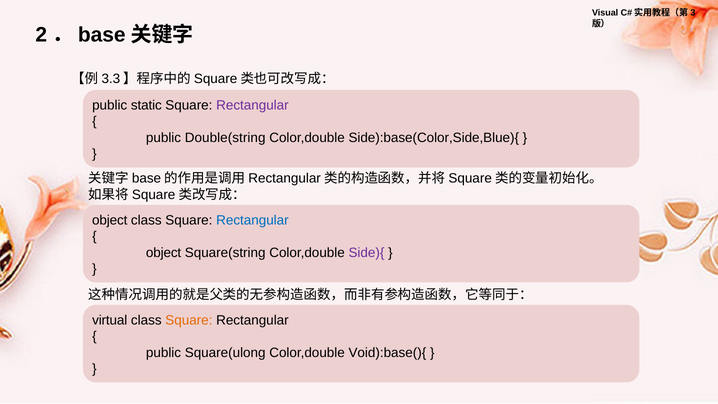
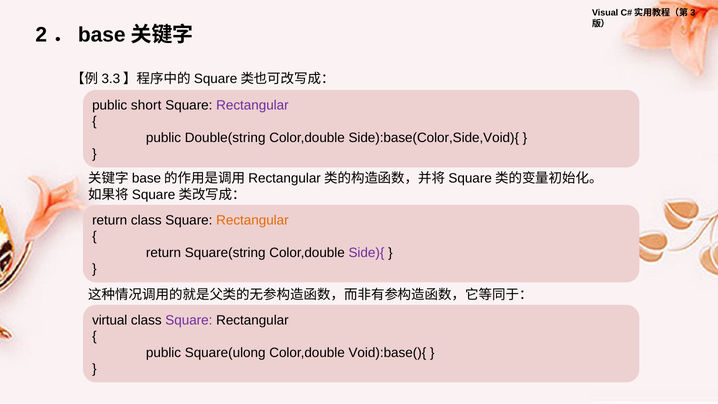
static: static -> short (146, 105)
Side):base(Color,Side,Blue){: Side):base(Color,Side,Blue){ -> Side):base(Color,Side,Void){ (434, 138)
object: object -> return (110, 220)
Rectangular colour: blue -> orange (252, 220)
object: object -> return (164, 253)
Square colour: orange -> purple (189, 320)
